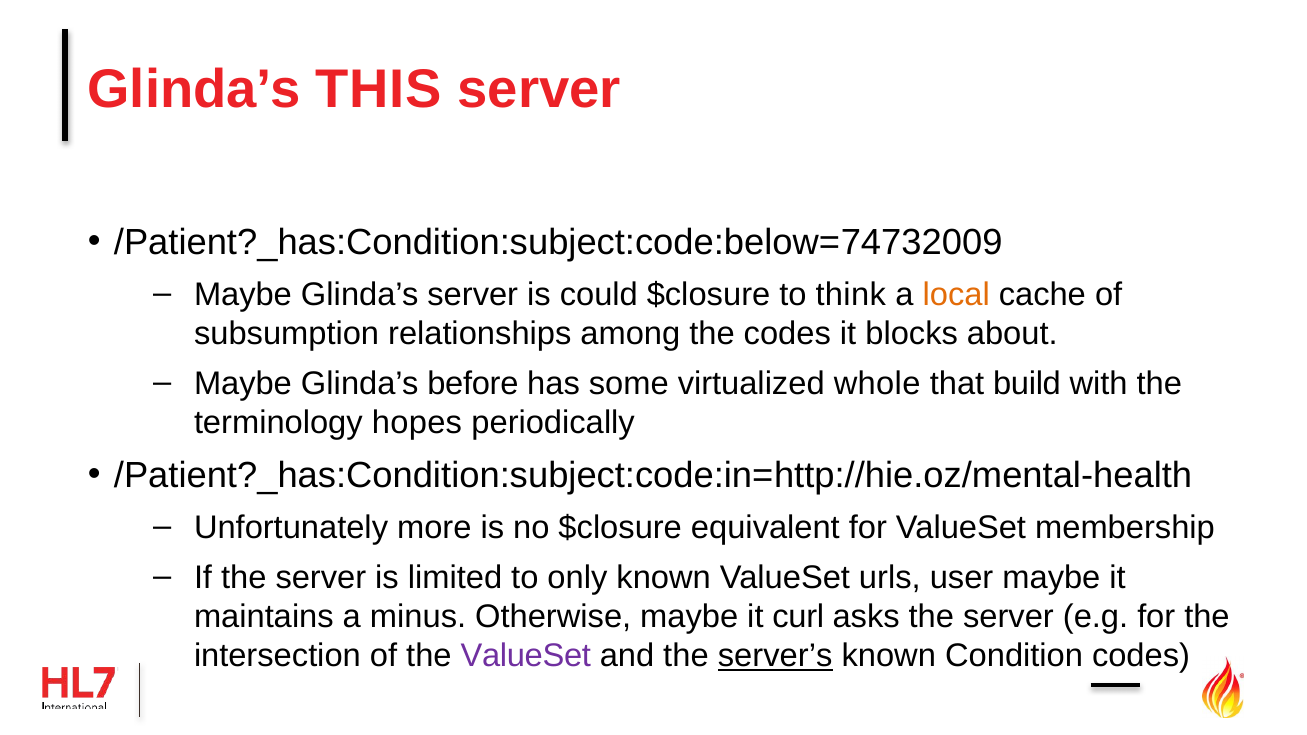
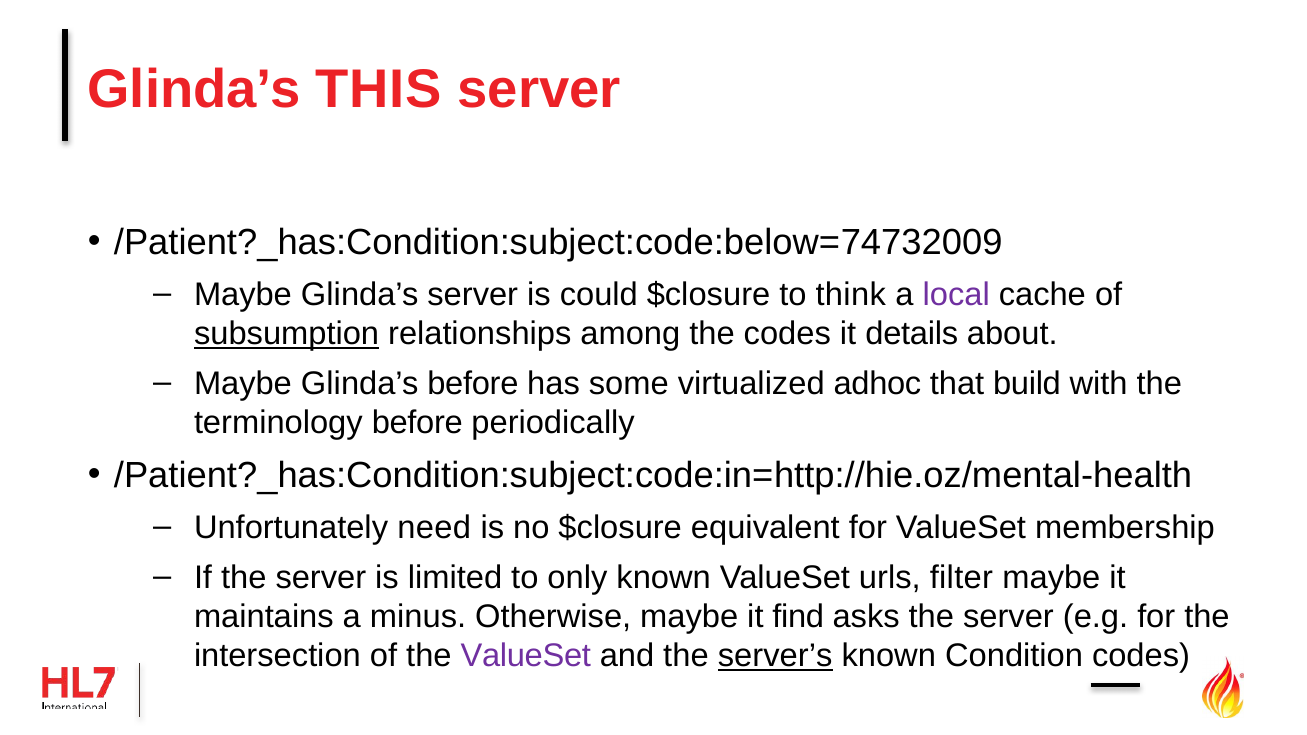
local colour: orange -> purple (956, 295)
subsumption underline: none -> present (287, 334)
blocks: blocks -> details (912, 334)
whole: whole -> adhoc (877, 384)
terminology hopes: hopes -> before (417, 423)
more: more -> need (434, 528)
user: user -> filter (961, 578)
curl: curl -> find (798, 617)
